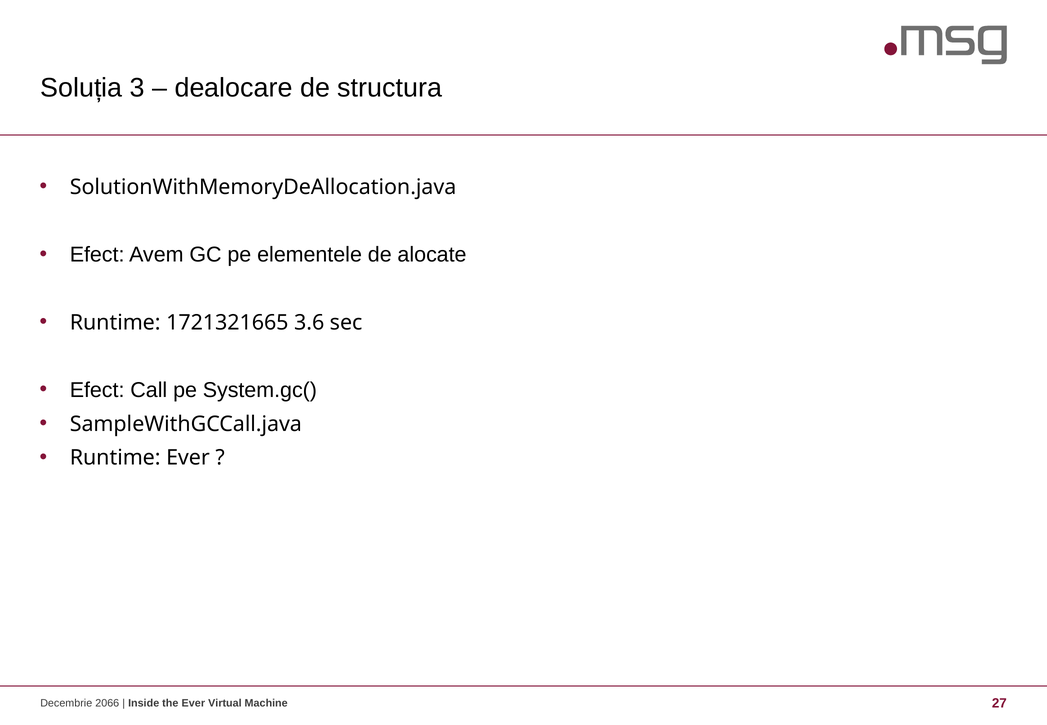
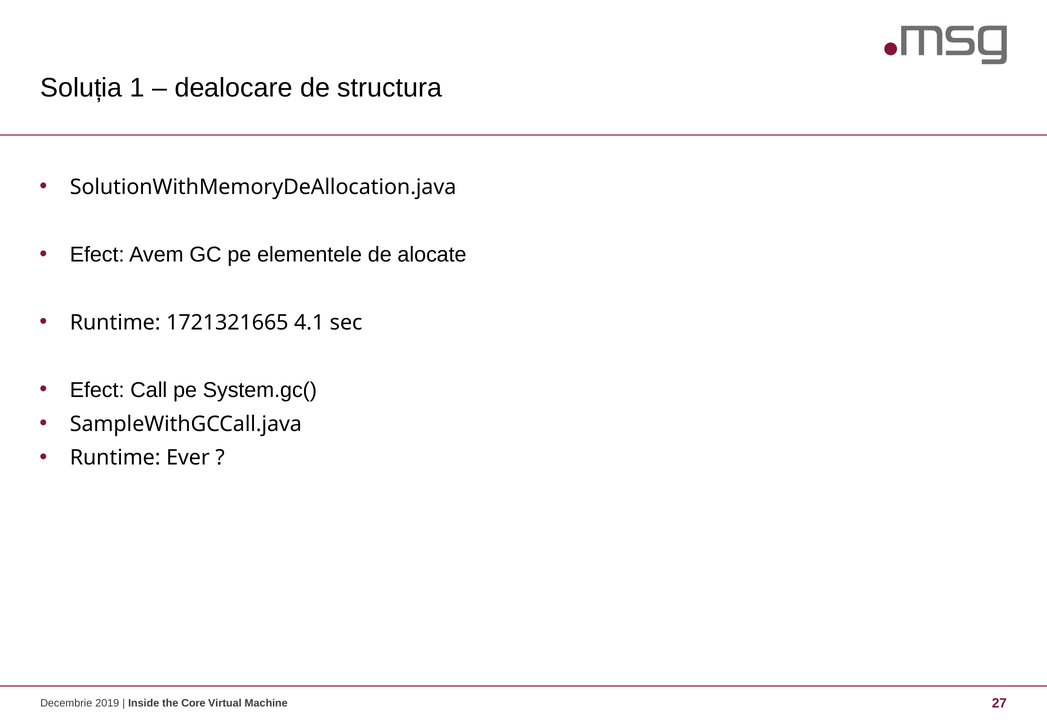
3: 3 -> 1 (137, 88)
3.6: 3.6 -> 4.1 (309, 322)
2066: 2066 -> 2019 (107, 703)
the Ever: Ever -> Core (193, 703)
